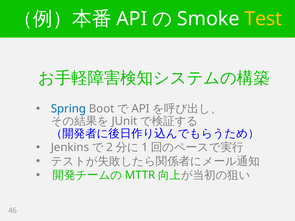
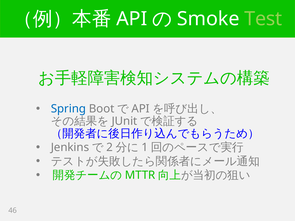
Test colour: yellow -> light green (263, 19)
